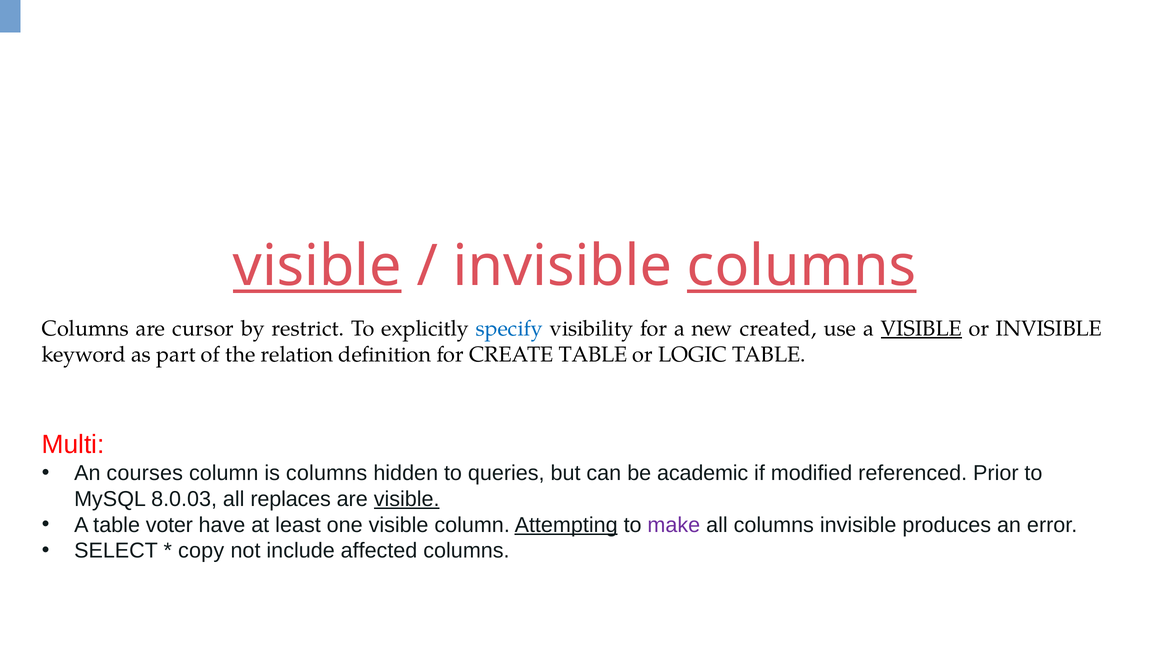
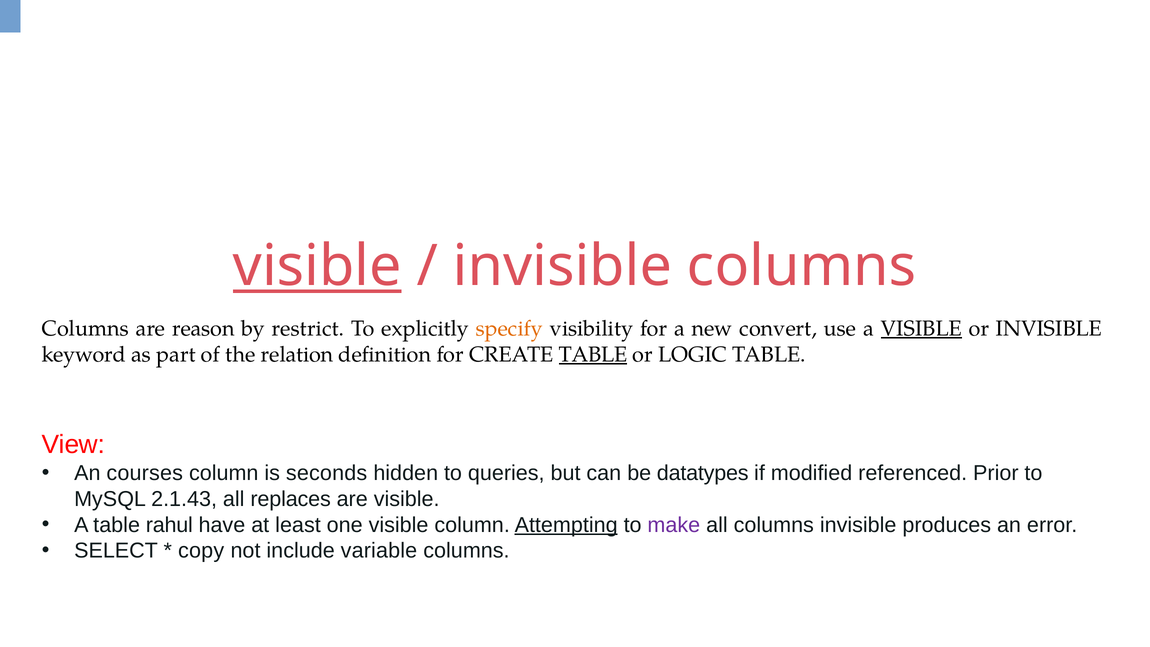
columns underline: present -> none (802, 266)
cursor: cursor -> reason (203, 329)
specify colour: blue -> orange (509, 329)
created: created -> convert (778, 329)
TABLE underline: none -> present (593, 354)
Multi: Multi -> View (73, 445)
is columns: columns -> seconds (327, 473)
academic: academic -> datatypes (703, 473)
8.0.03: 8.0.03 -> 2.1.43 (184, 499)
visible underline: present -> none (407, 499)
voter: voter -> rahul (169, 525)
affected: affected -> variable (379, 551)
